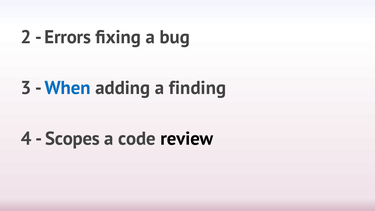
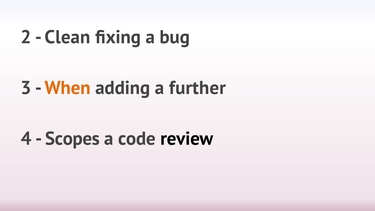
Errors: Errors -> Clean (68, 37)
When colour: blue -> orange (68, 88)
finding: finding -> further (198, 88)
